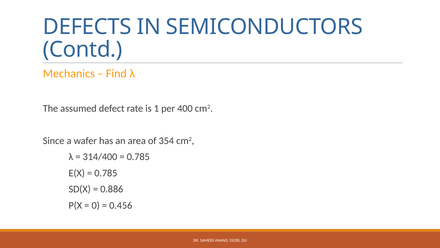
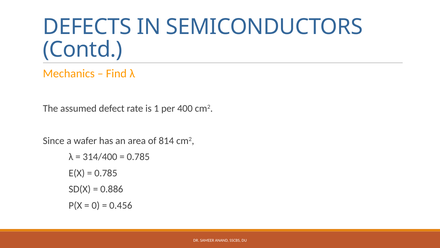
354: 354 -> 814 (166, 141)
